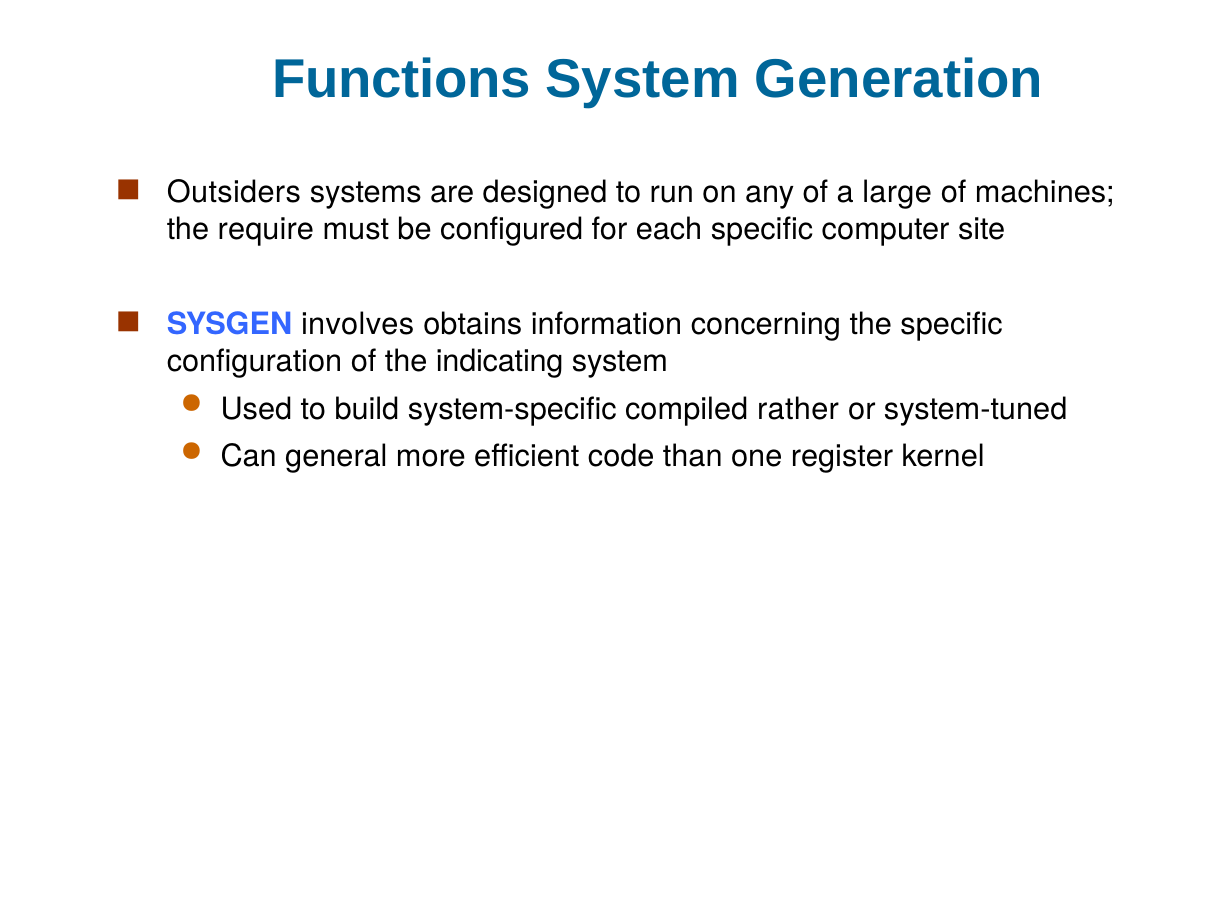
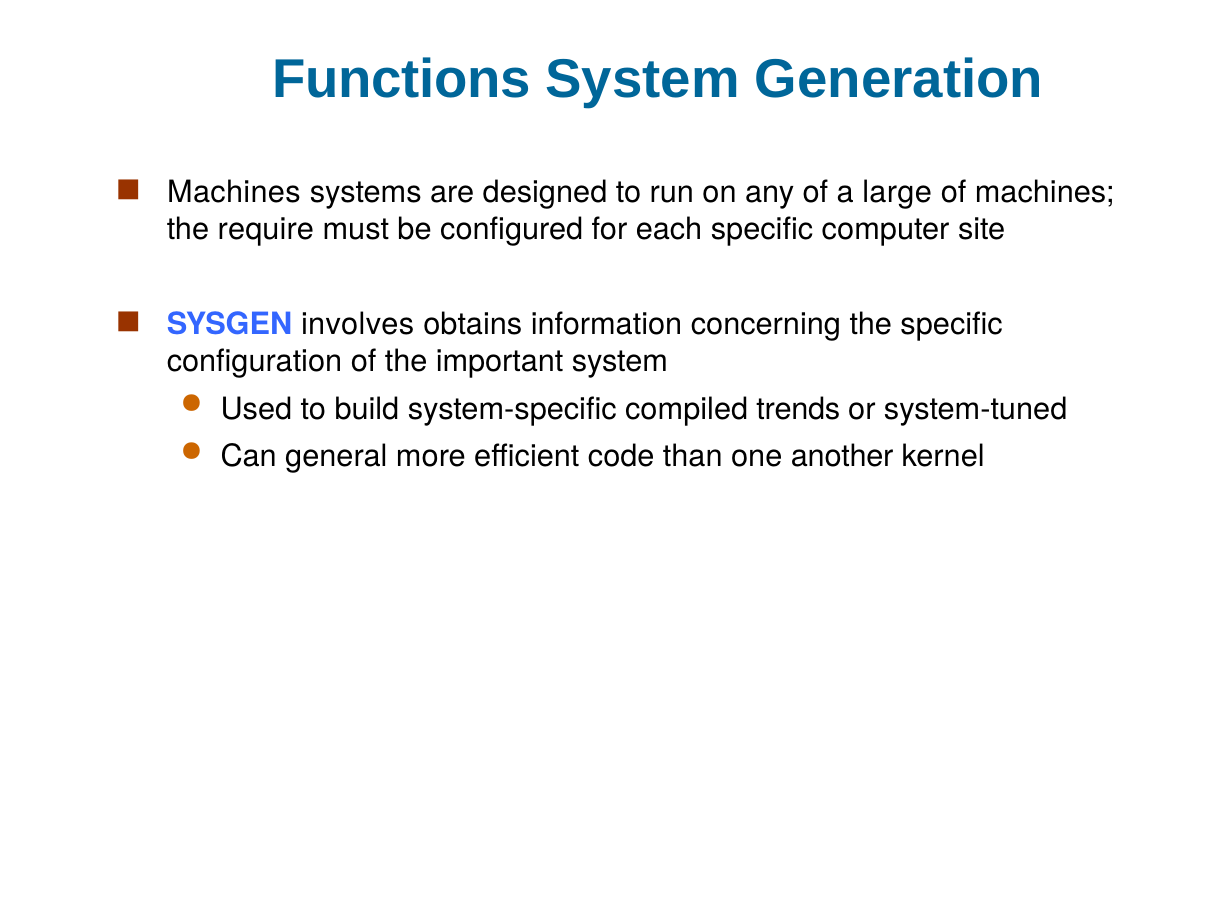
Outsiders: Outsiders -> Machines (234, 193)
indicating: indicating -> important (500, 361)
rather: rather -> trends (798, 409)
register: register -> another (842, 457)
